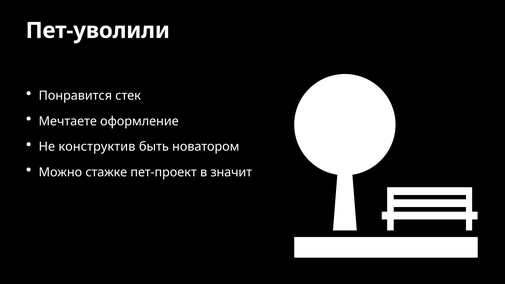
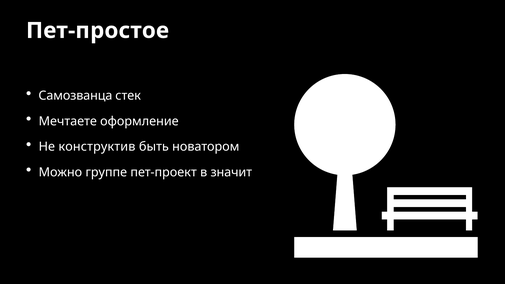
Пет-уволили: Пет-уволили -> Пет-простое (98, 31)
Понравится: Понравится -> Самозванца (75, 96)
стажке: стажке -> группе (106, 172)
